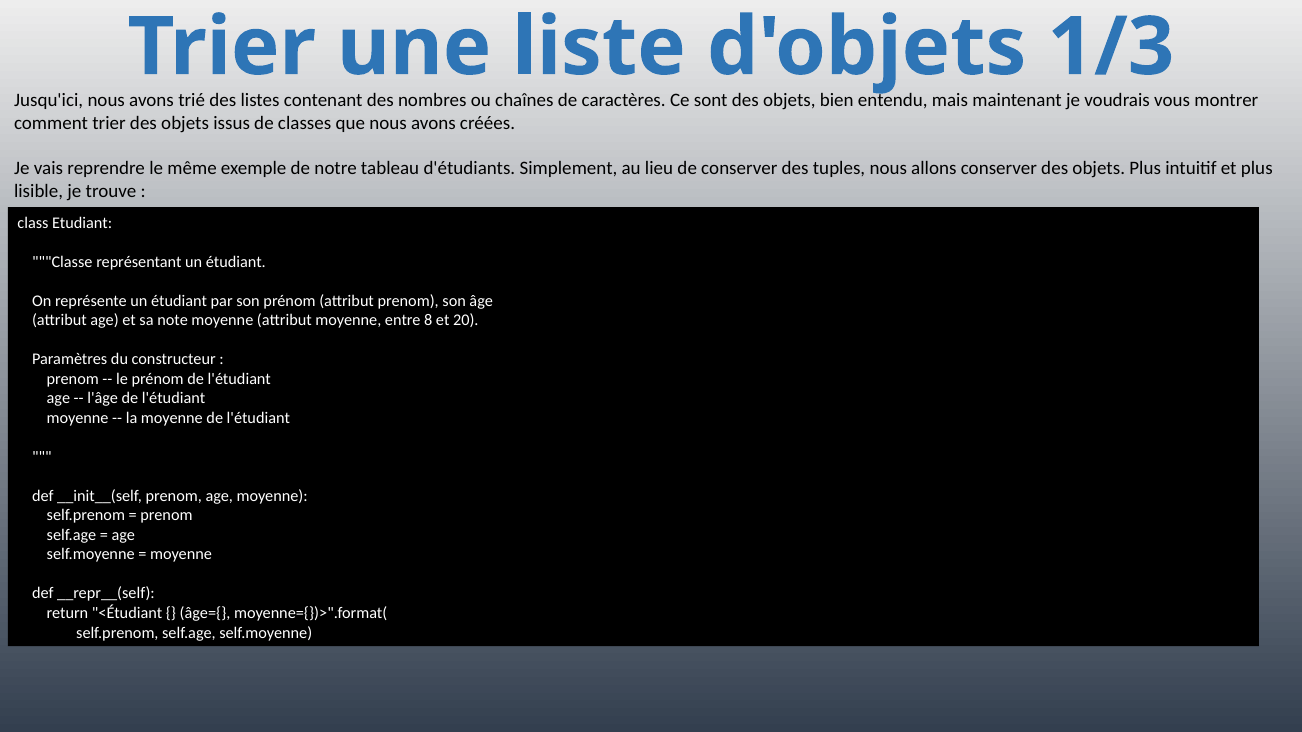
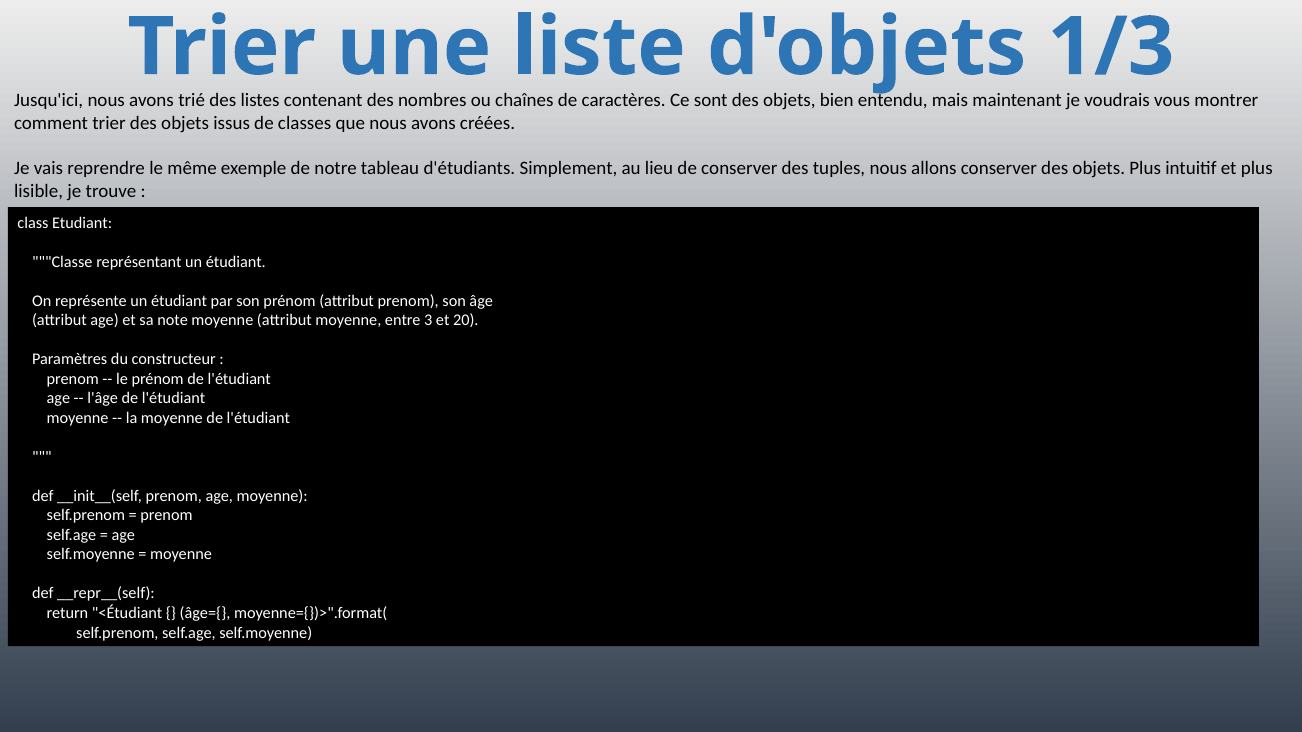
8: 8 -> 3 (428, 320)
